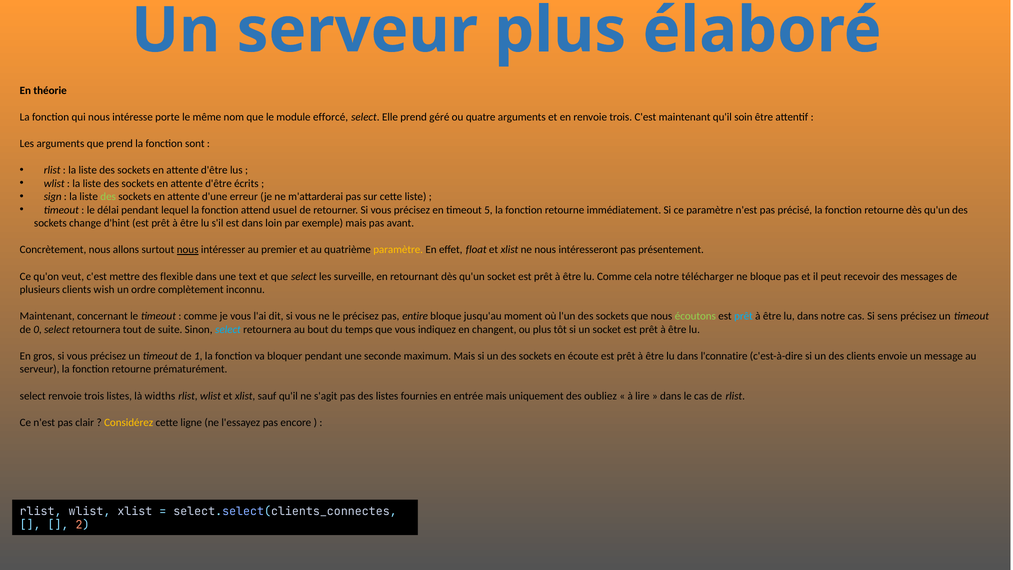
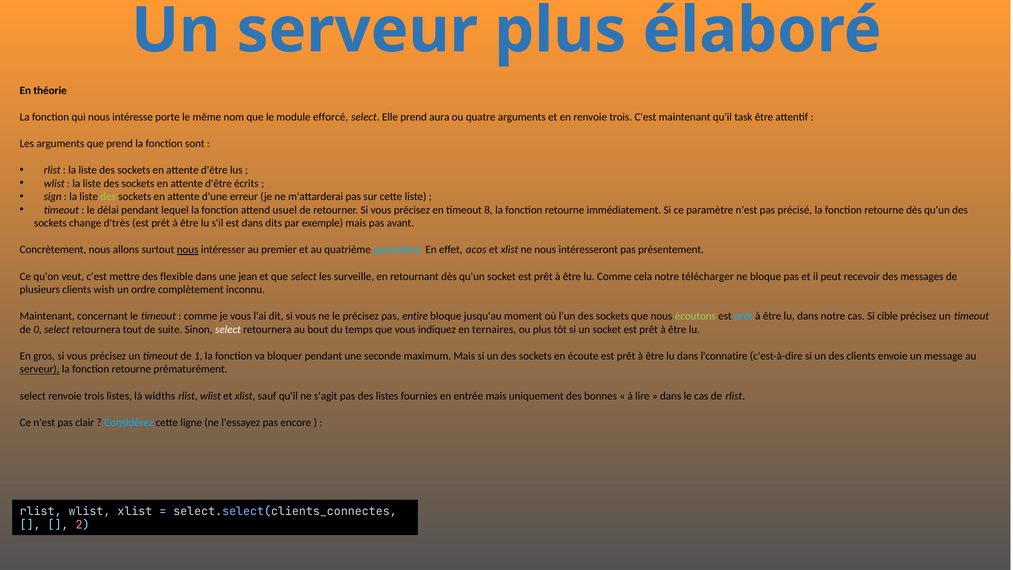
géré: géré -> aura (439, 117)
soin: soin -> task (743, 117)
5: 5 -> 8 (488, 210)
d'hint: d'hint -> d'très (117, 223)
loin: loin -> dits (274, 223)
paramètre colour: yellow -> light blue (398, 250)
float: float -> acos (476, 250)
text: text -> jean (248, 276)
sens: sens -> cible (888, 316)
select colour: light blue -> white (228, 329)
changent: changent -> ternaires (494, 329)
serveur underline: none -> present (40, 369)
oubliez: oubliez -> bonnes (601, 396)
Considérez colour: yellow -> light blue (129, 422)
